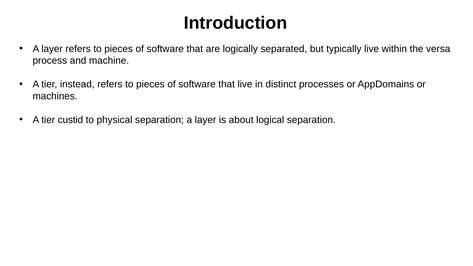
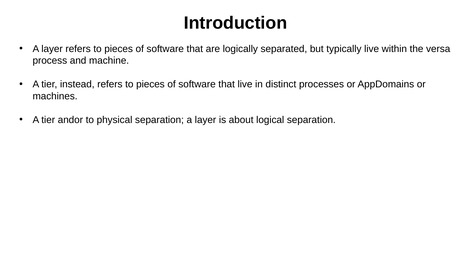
custid: custid -> andor (70, 120)
